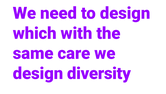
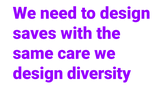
which: which -> saves (35, 33)
